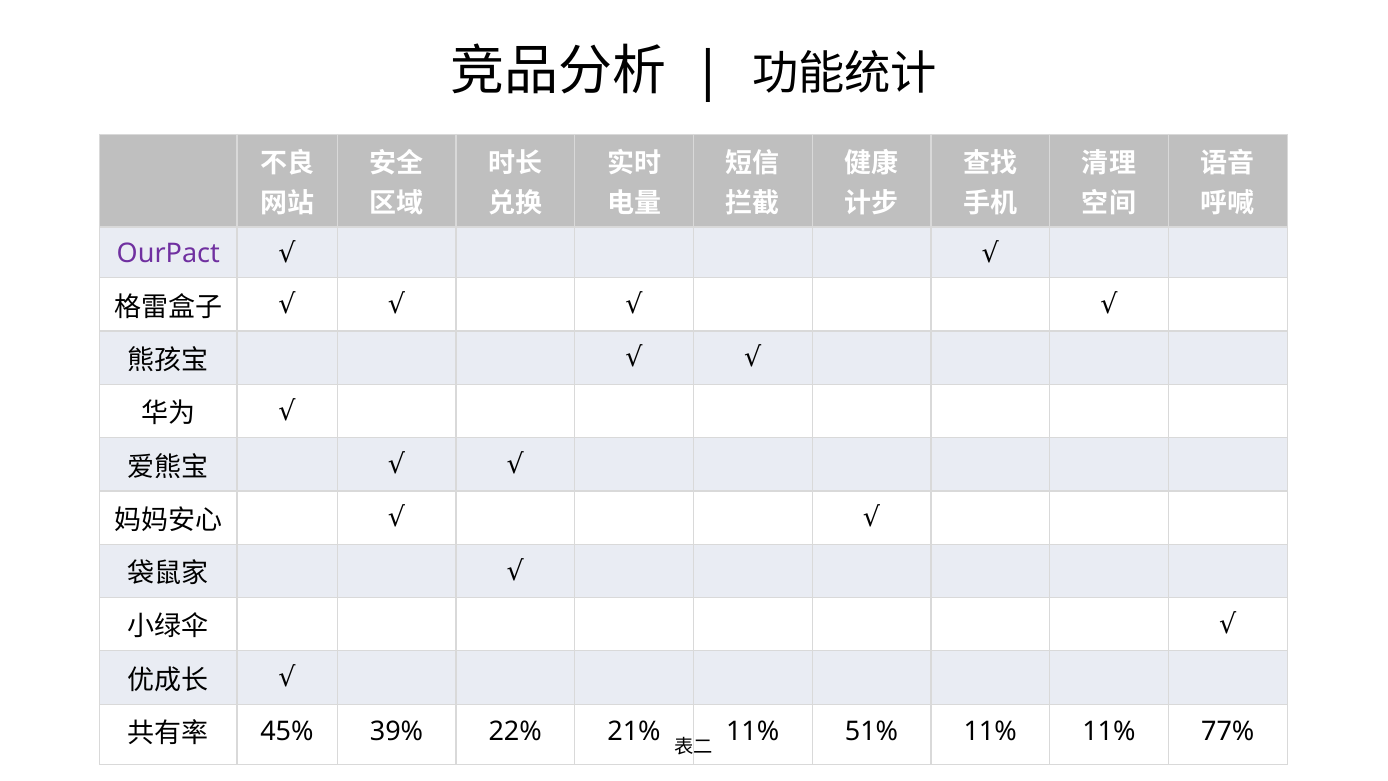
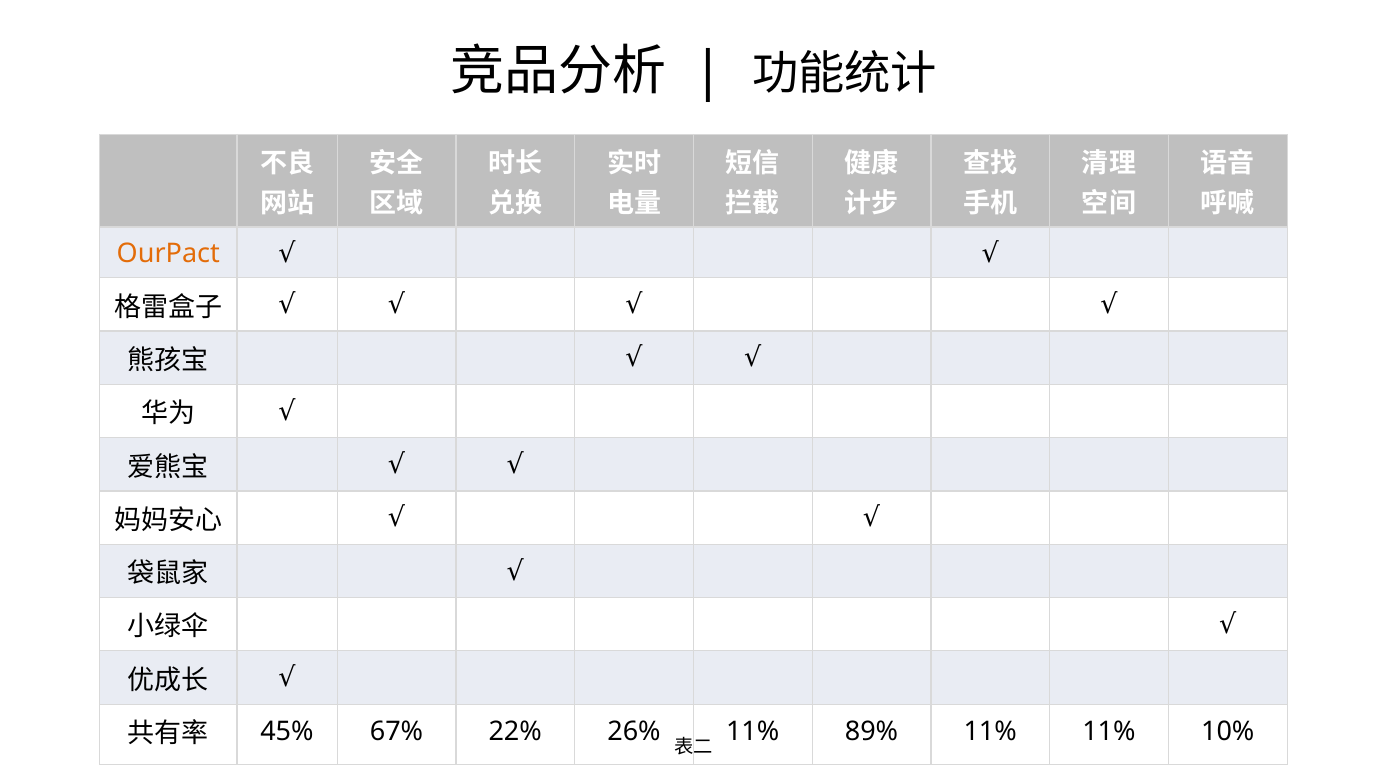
OurPact colour: purple -> orange (168, 254)
39%: 39% -> 67% (397, 731)
21%: 21% -> 26% (634, 731)
51%: 51% -> 89% (871, 731)
77%: 77% -> 10% (1228, 731)
